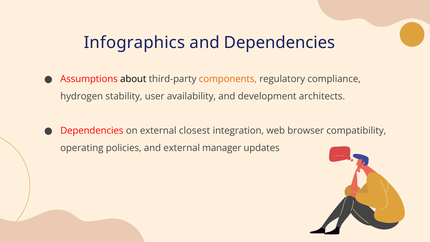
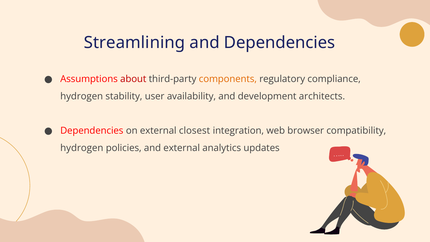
Infographics: Infographics -> Streamlining (134, 43)
about colour: black -> red (133, 79)
operating: operating -> hydrogen (82, 148)
manager: manager -> analytics (222, 148)
